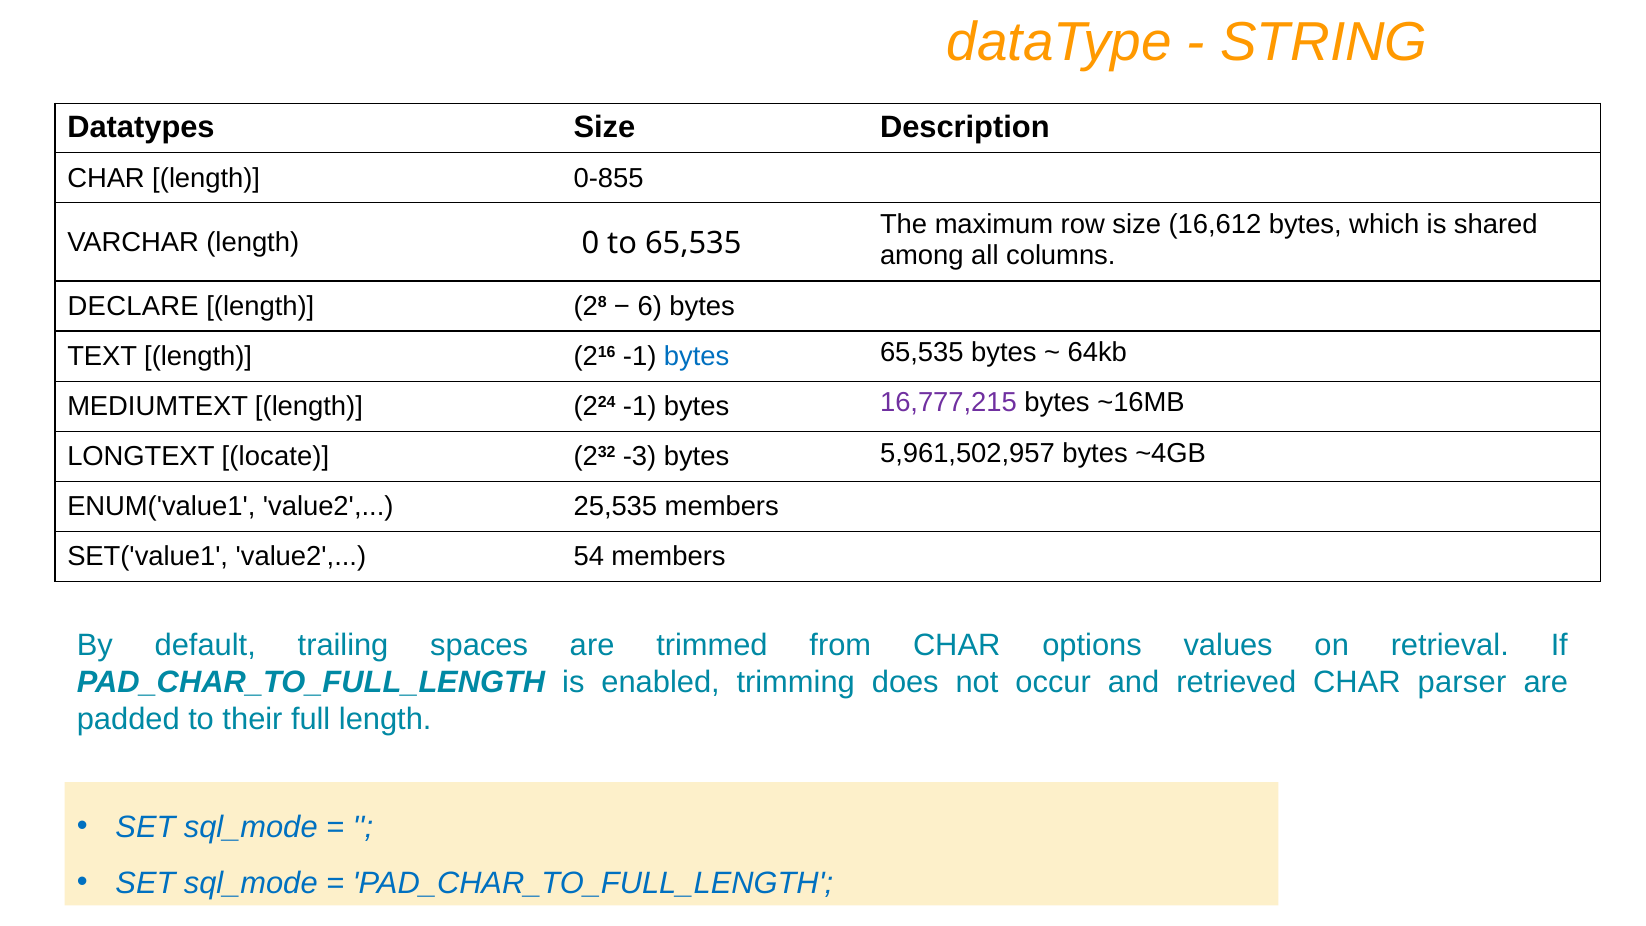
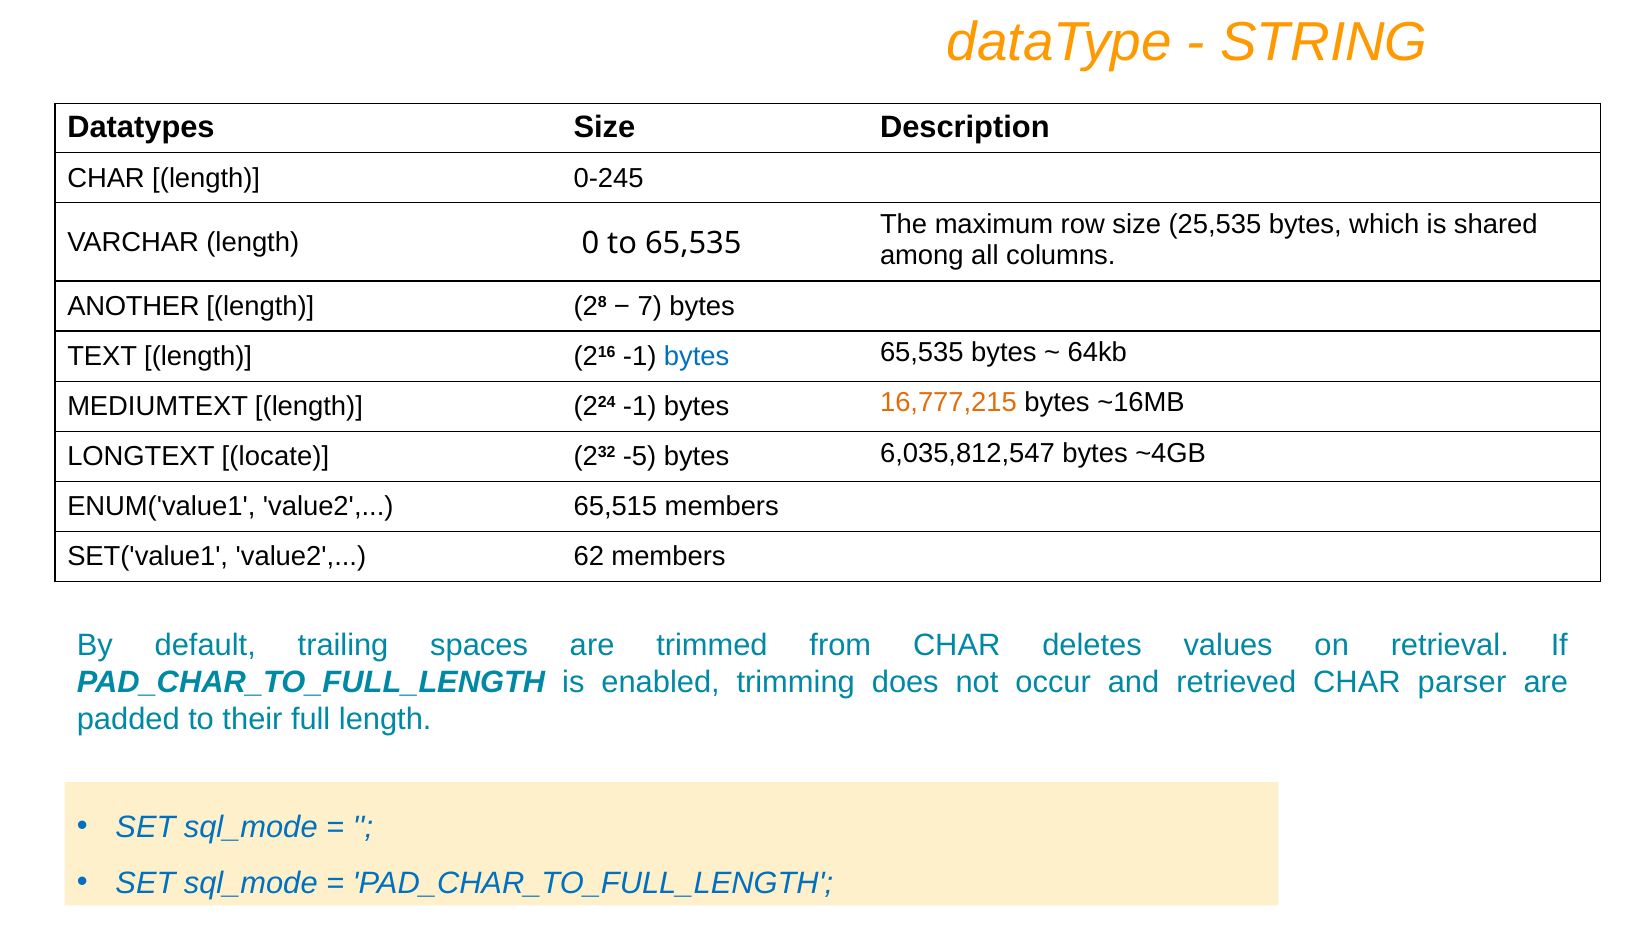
0-855: 0-855 -> 0-245 (609, 178)
16,612: 16,612 -> 25,535 (1215, 225)
DECLARE: DECLARE -> ANOTHER (133, 306)
6: 6 -> 7 (650, 306)
16,777,215 colour: purple -> orange (948, 403)
-3: -3 -> -5 (640, 457)
5,961,502,957: 5,961,502,957 -> 6,035,812,547 (967, 453)
25,535: 25,535 -> 65,515 (615, 507)
54: 54 -> 62 (589, 557)
options: options -> deletes (1092, 645)
